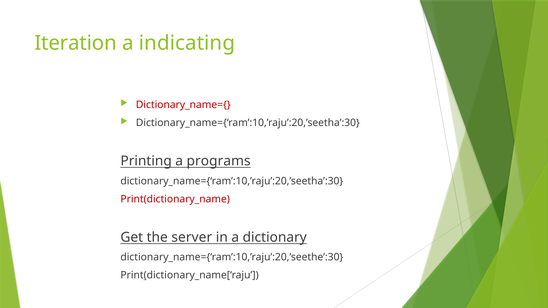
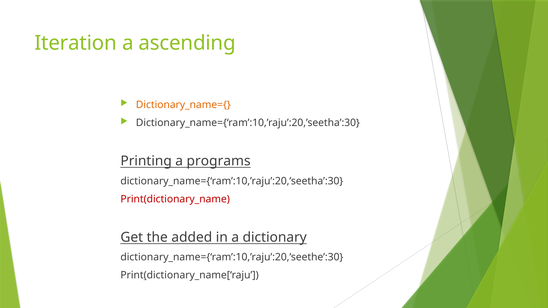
indicating: indicating -> ascending (187, 43)
Dictionary_name={ colour: red -> orange (183, 105)
server: server -> added (192, 238)
